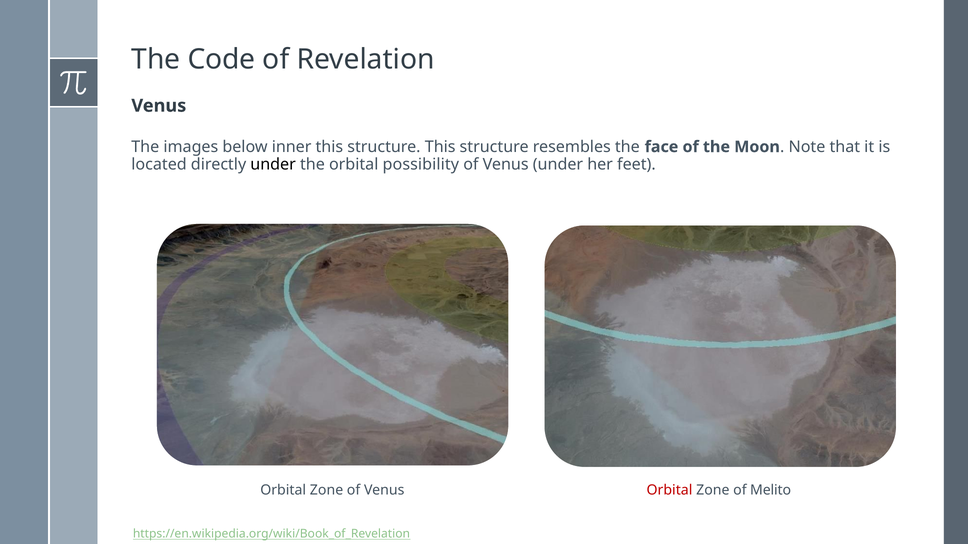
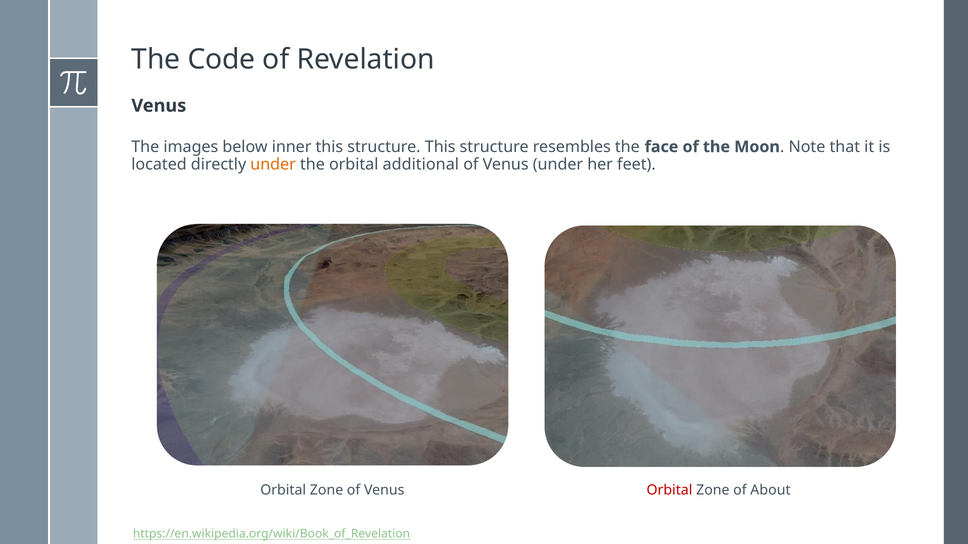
under colour: black -> orange (273, 164)
possibility: possibility -> additional (421, 164)
Melito: Melito -> About (770, 491)
